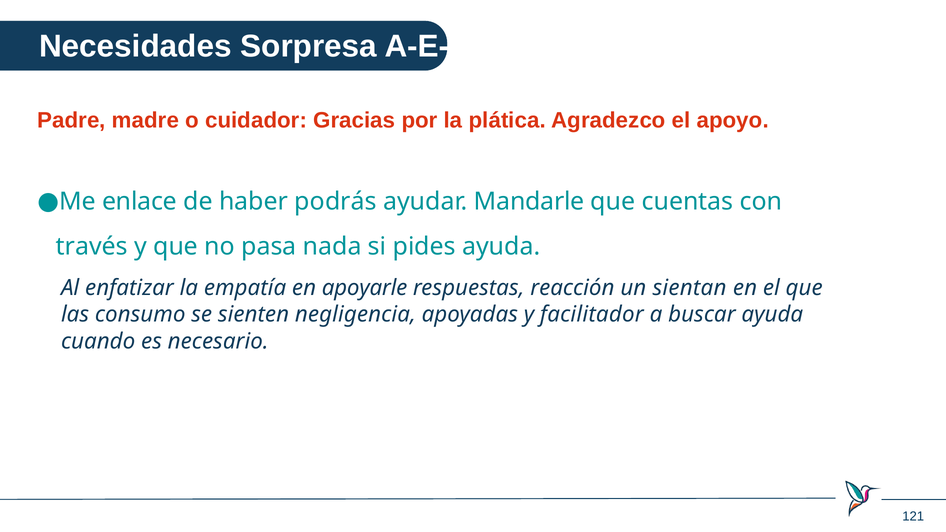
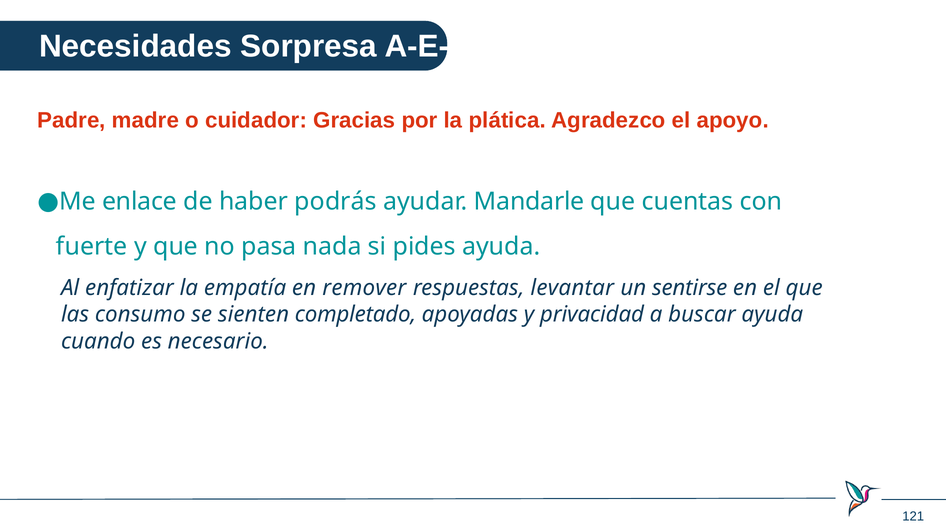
través: través -> fuerte (92, 246)
apoyarle: apoyarle -> remover (364, 288)
reacción: reacción -> levantar (572, 288)
sientan: sientan -> sentirse (690, 288)
negligencia: negligencia -> completado (355, 315)
facilitador: facilitador -> privacidad (592, 315)
